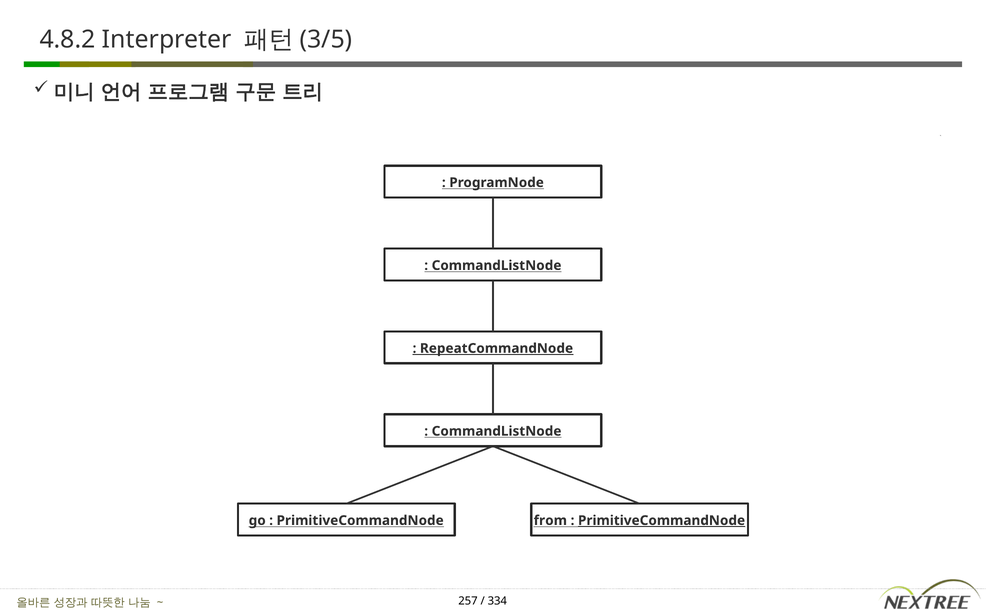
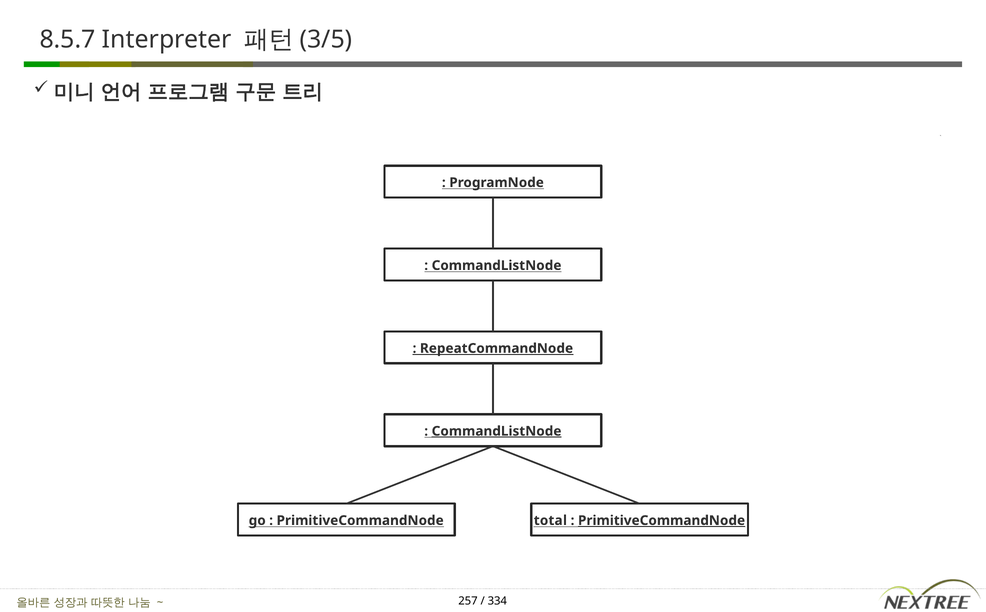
4.8.2: 4.8.2 -> 8.5.7 (68, 40)
CommandListNode underline: none -> present (497, 431)
from: from -> total (550, 520)
